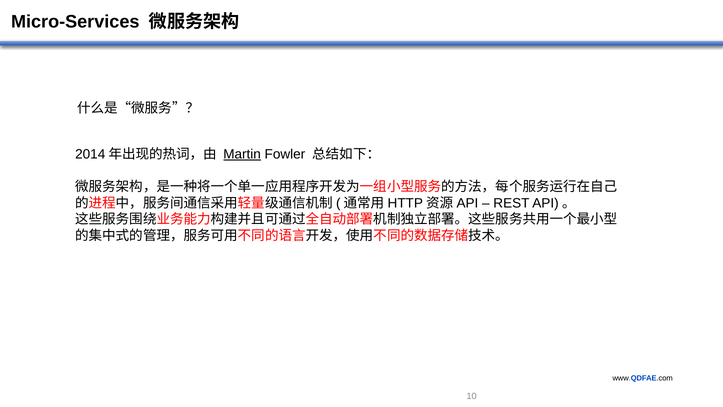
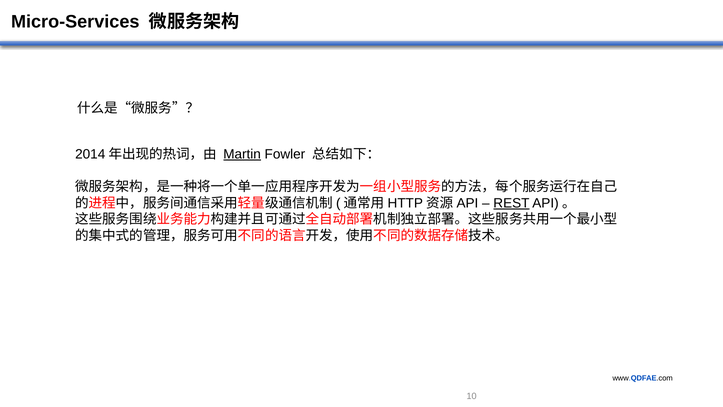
REST underline: none -> present (511, 203)
